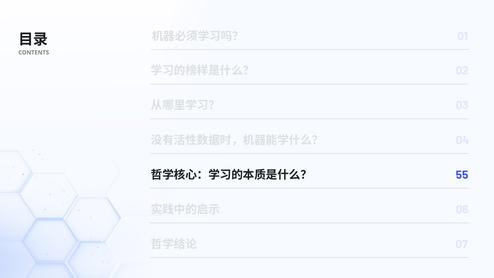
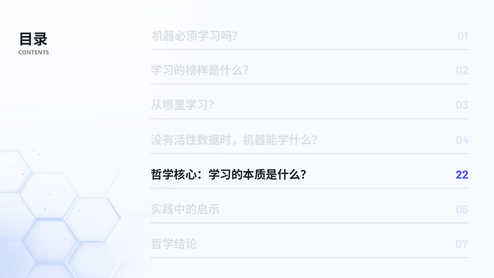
55: 55 -> 22 (462, 175)
